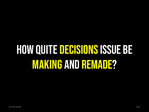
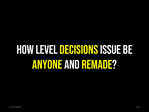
QUITE: QUITE -> LEVEL (47, 50)
MAKING: MAKING -> ANYONE (47, 65)
